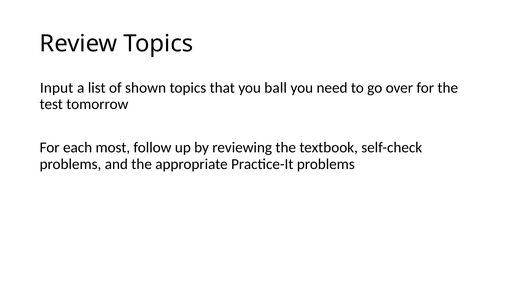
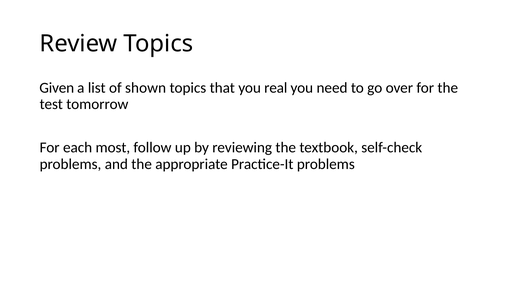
Input: Input -> Given (57, 88)
ball: ball -> real (276, 88)
